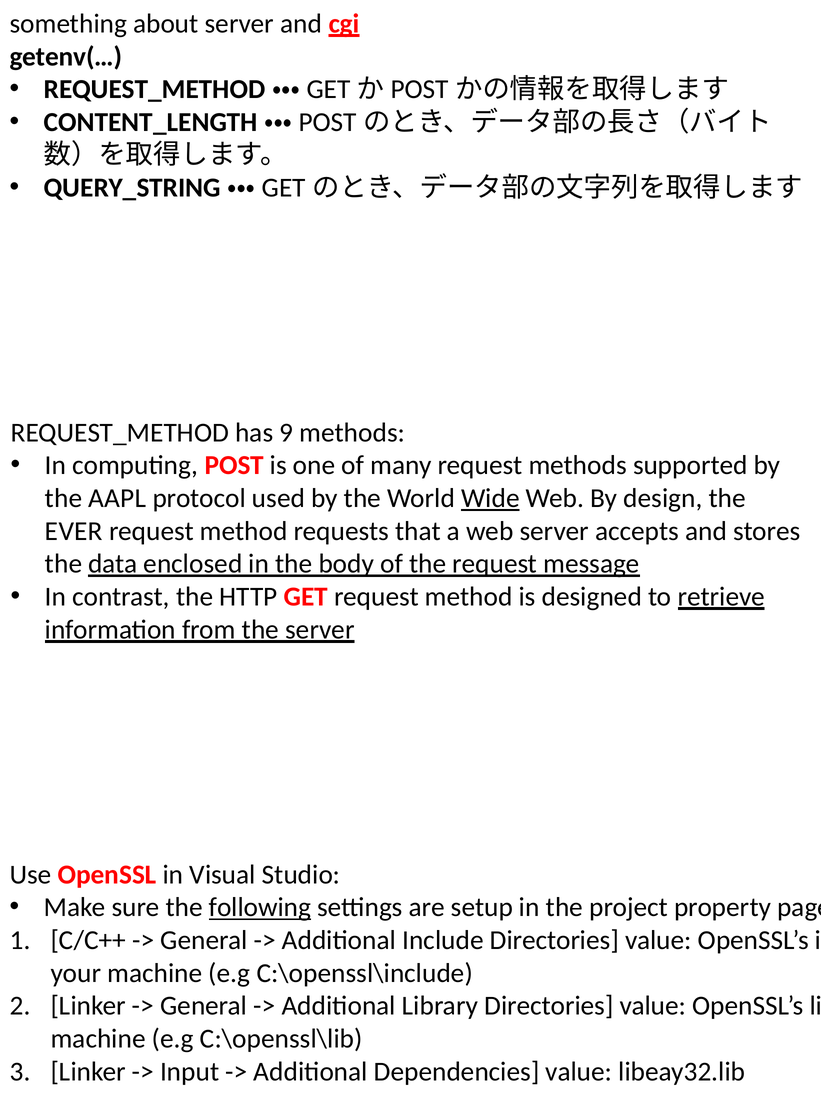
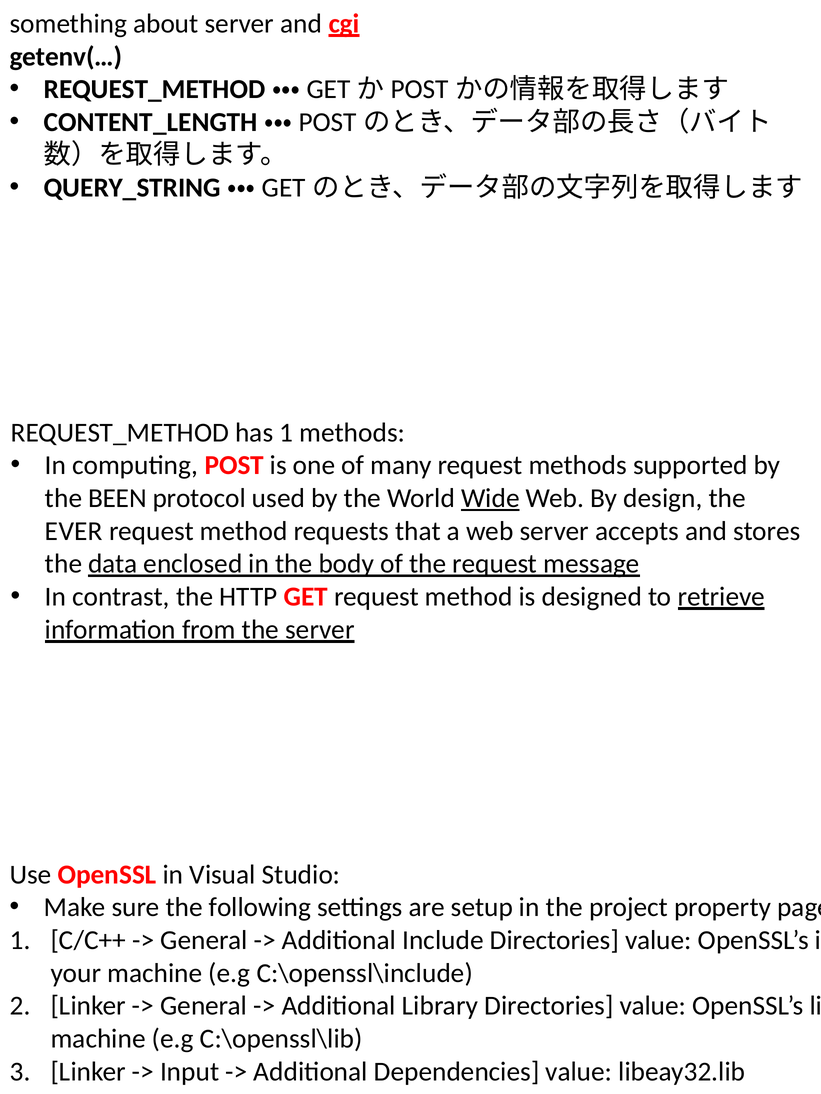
has 9: 9 -> 1 (286, 433)
AAPL: AAPL -> BEEN (117, 499)
following underline: present -> none (260, 908)
